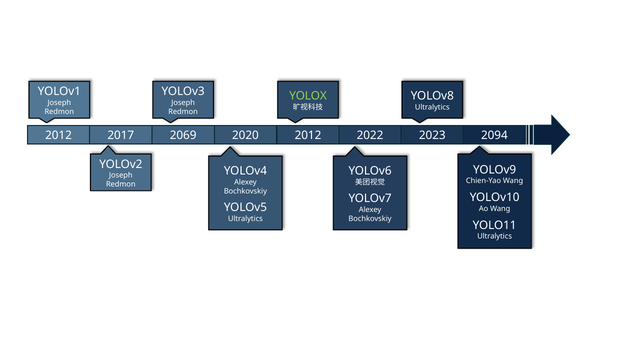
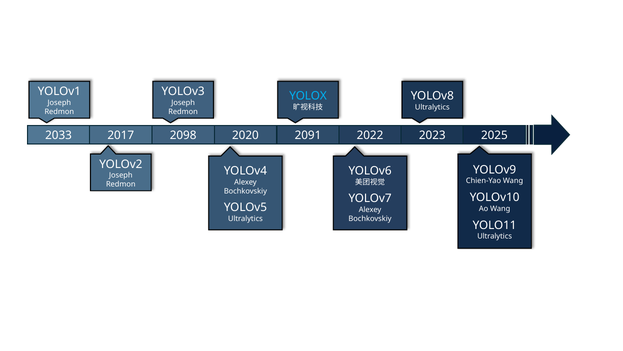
YOLOX colour: light green -> light blue (308, 96)
2012: 2012 -> 2033 (59, 135)
2069: 2069 -> 2098 (183, 135)
2020 2012: 2012 -> 2091 (308, 135)
2094: 2094 -> 2025 (494, 135)
